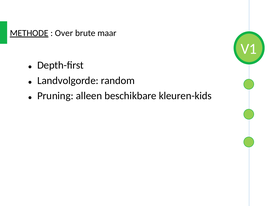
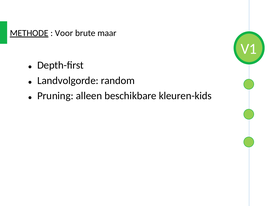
Over: Over -> Voor (64, 33)
